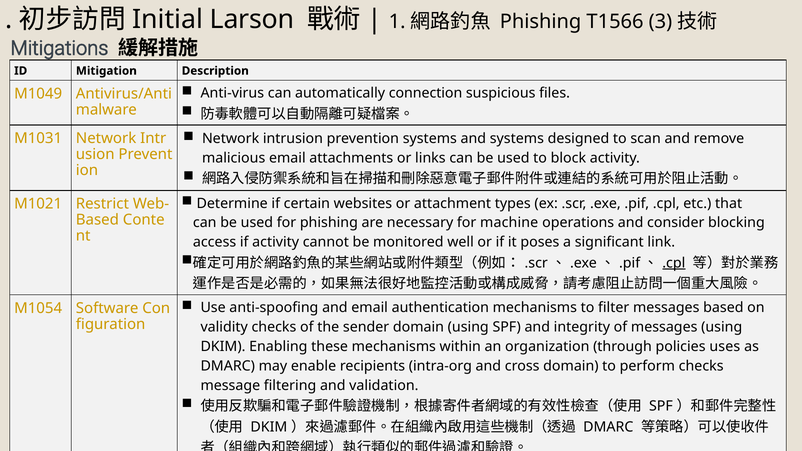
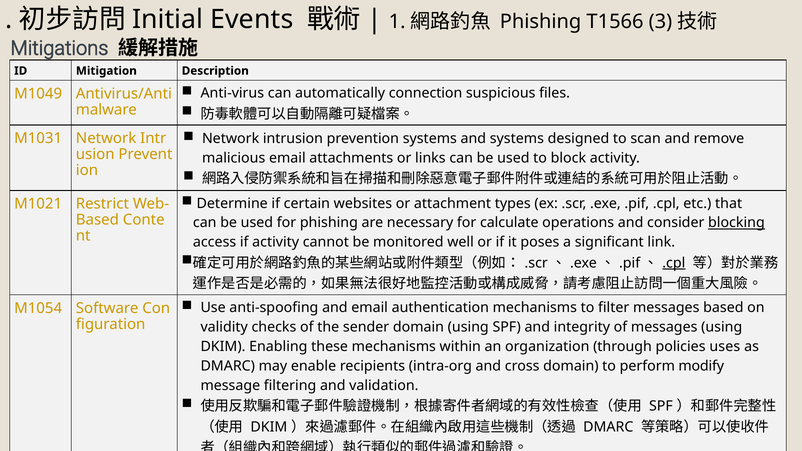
Larson: Larson -> Events (252, 20)
machine: machine -> calculate (509, 223)
blocking underline: none -> present (736, 223)
perform checks: checks -> modify (701, 366)
